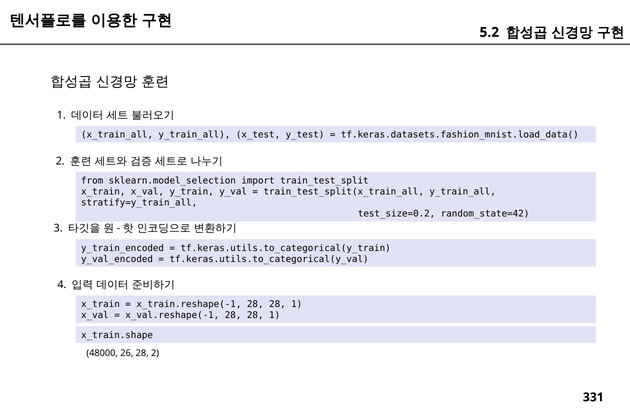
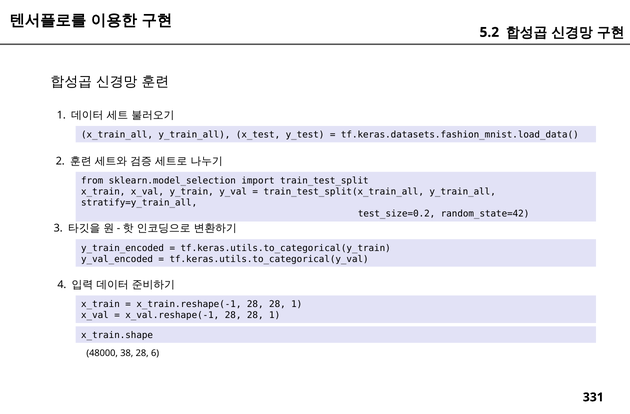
26: 26 -> 38 (127, 353)
28 2: 2 -> 6 (155, 353)
